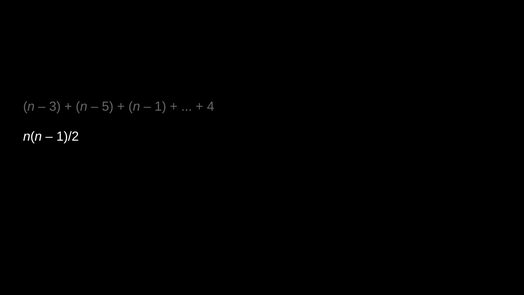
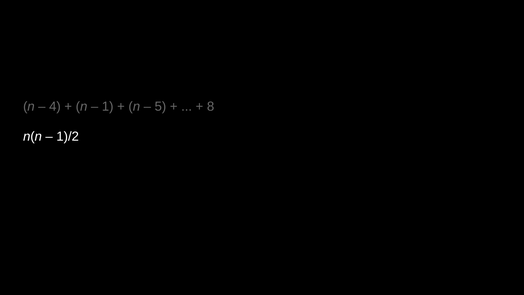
3: 3 -> 4 (55, 107)
5: 5 -> 1 (108, 107)
1: 1 -> 5 (160, 107)
4: 4 -> 8 (211, 107)
